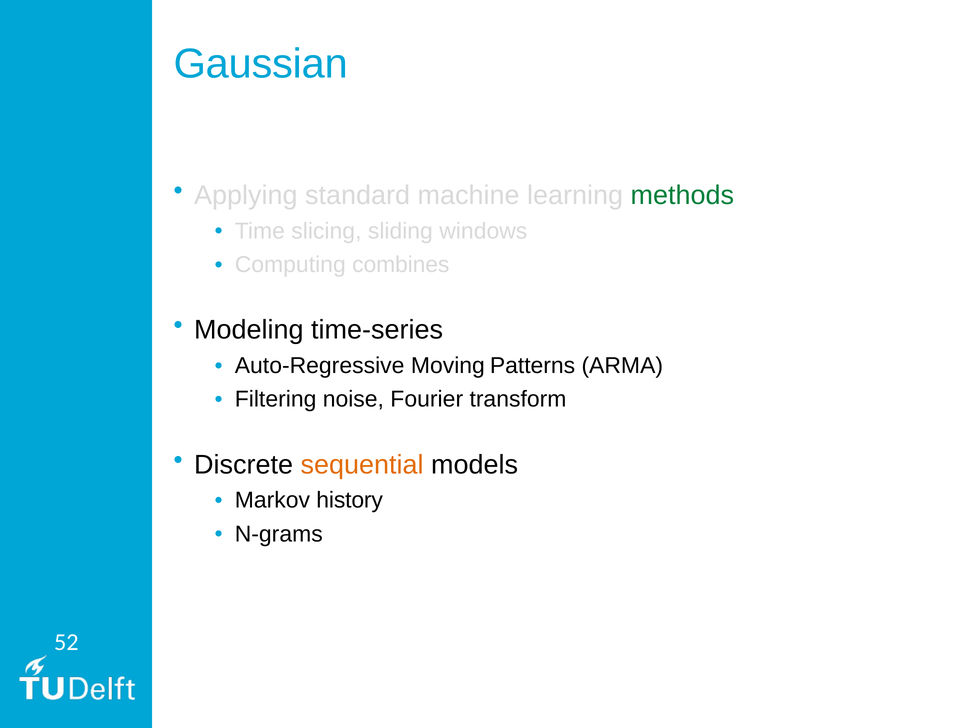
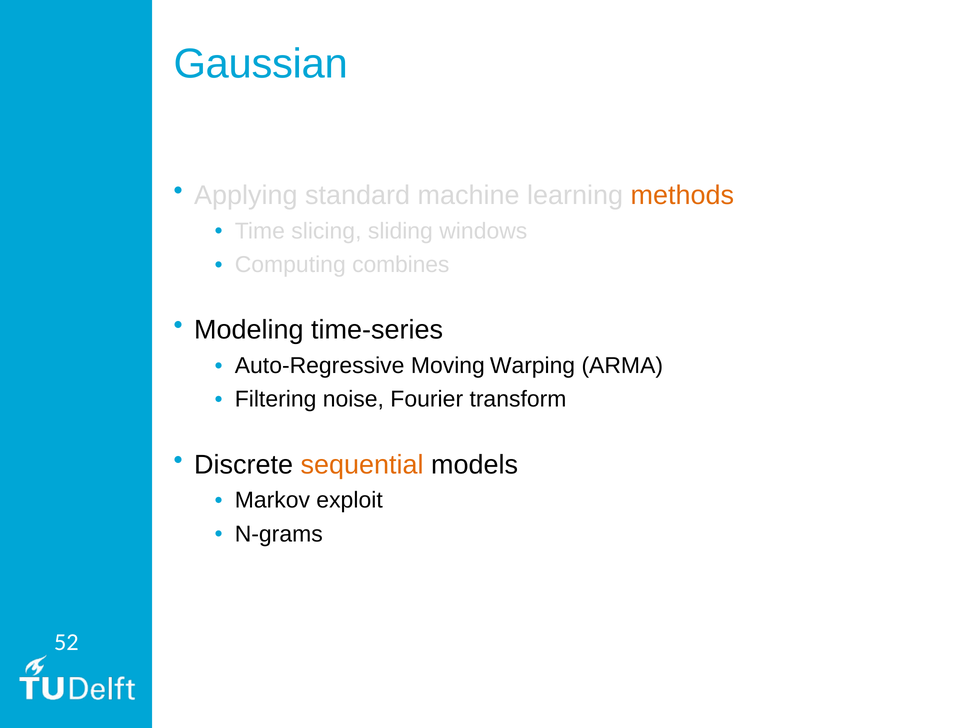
methods colour: green -> orange (683, 195)
Patterns: Patterns -> Warping (533, 366)
history: history -> exploit (350, 501)
